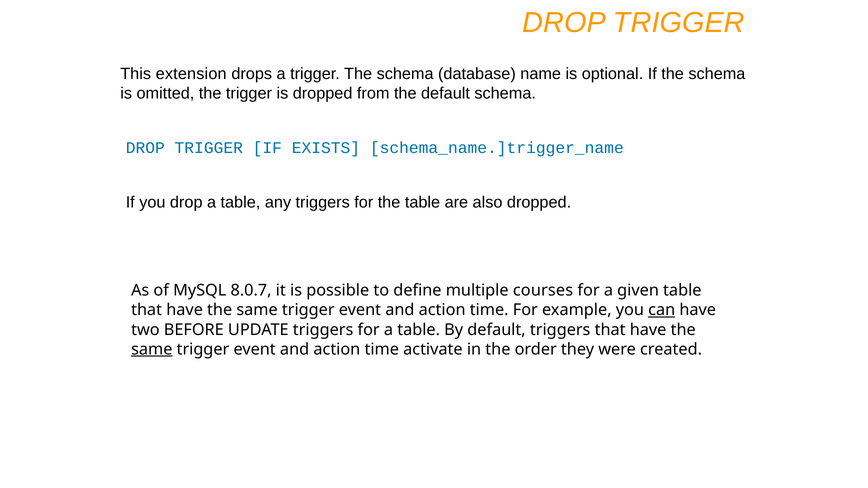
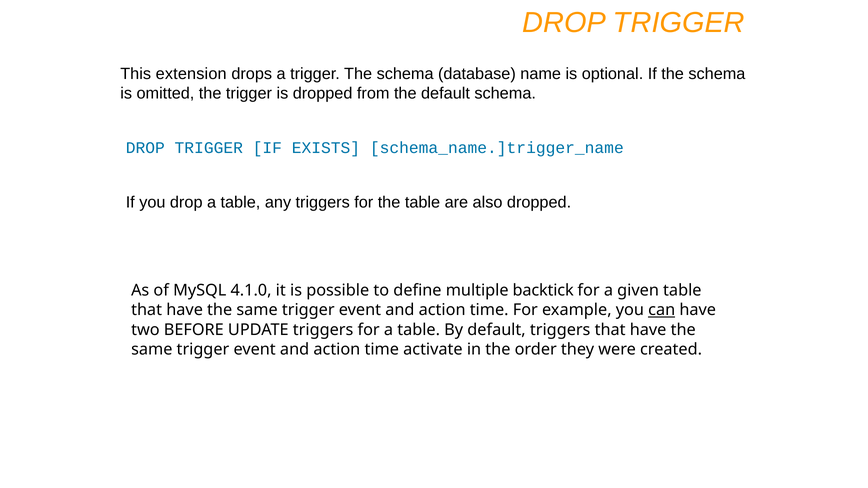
8.0.7: 8.0.7 -> 4.1.0 (251, 291)
courses: courses -> backtick (543, 291)
same underline: present -> none (152, 349)
